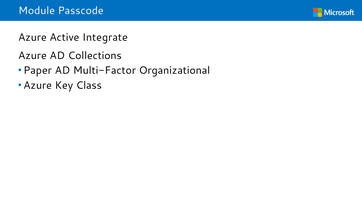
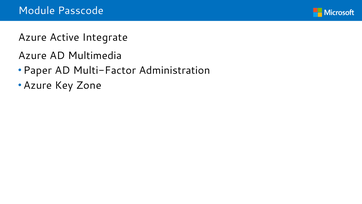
Collections: Collections -> Multimedia (95, 55)
Organizational: Organizational -> Administration (174, 70)
Class: Class -> Zone (89, 85)
